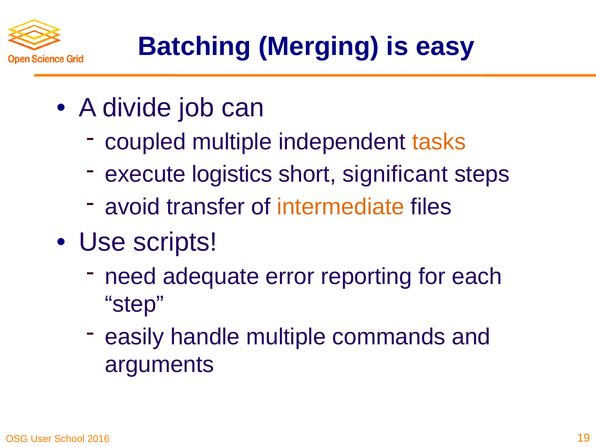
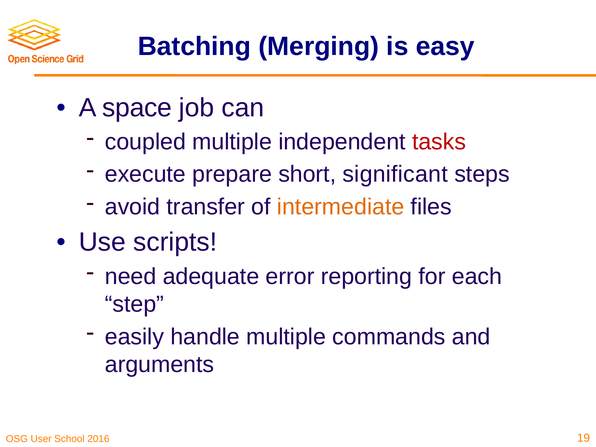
divide: divide -> space (137, 108)
tasks colour: orange -> red (439, 142)
logistics: logistics -> prepare (232, 174)
